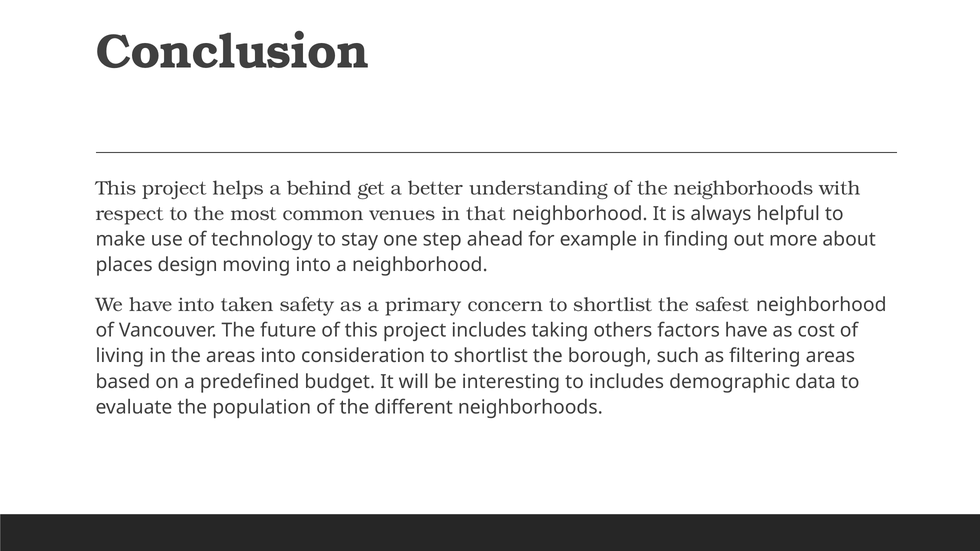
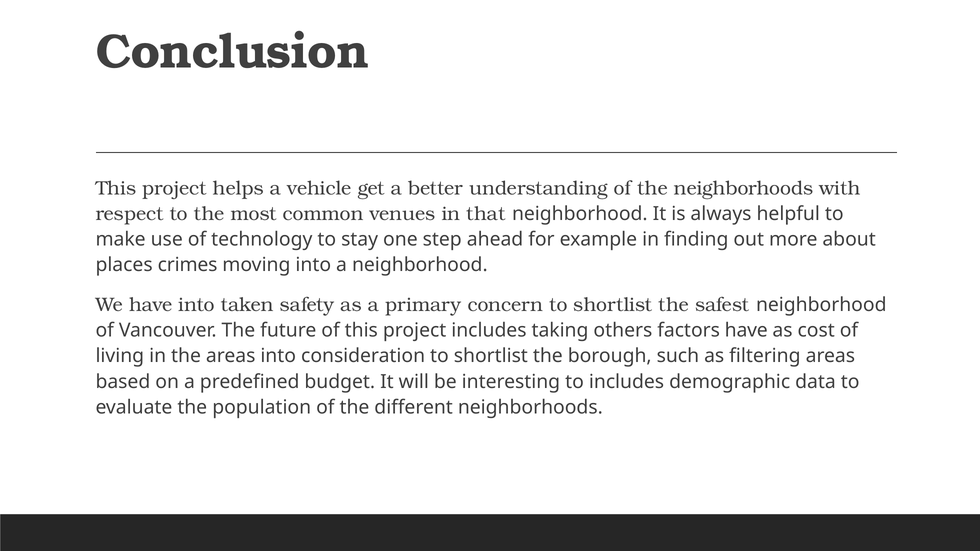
behind: behind -> vehicle (319, 188)
design: design -> crimes (188, 265)
